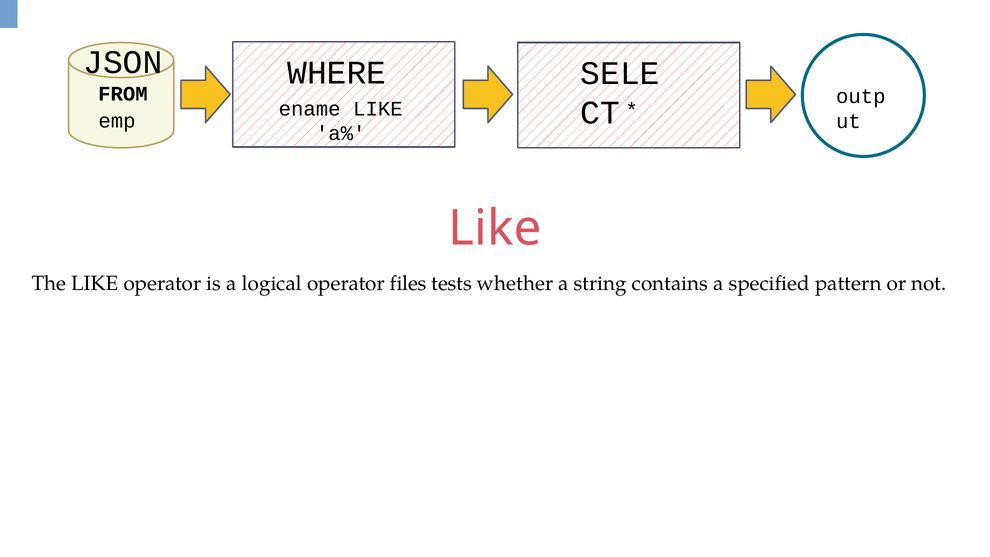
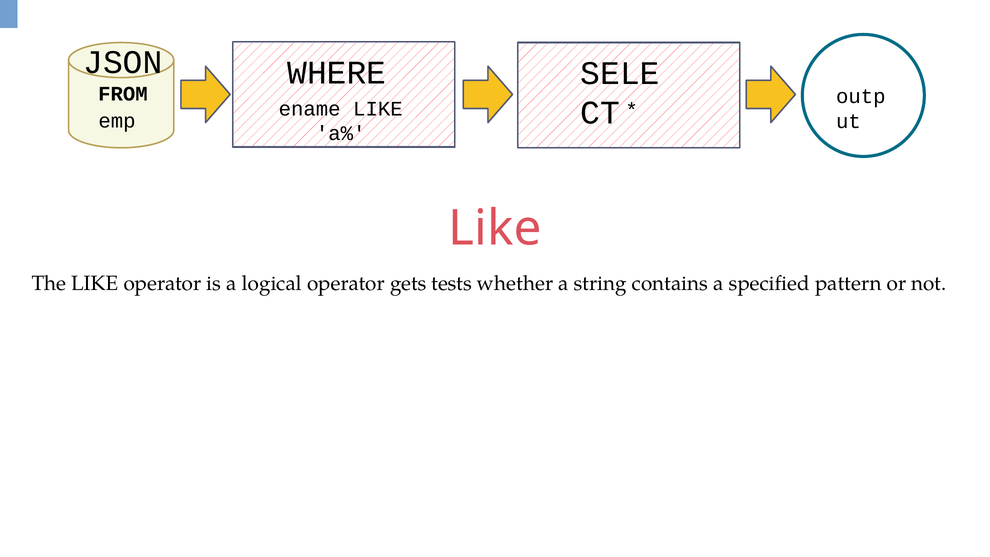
files: files -> gets (408, 284)
